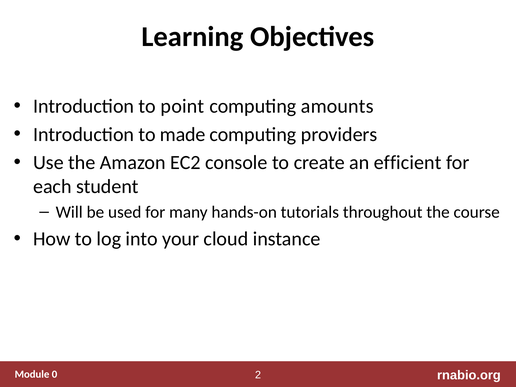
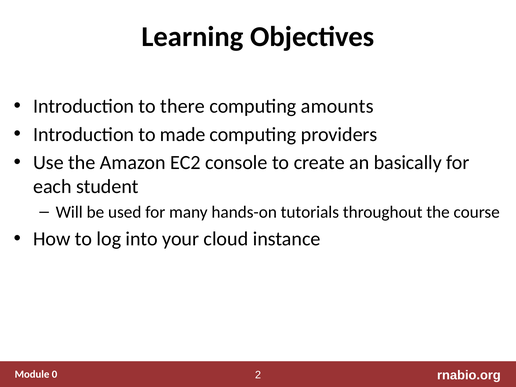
point: point -> there (183, 106)
efficient: efficient -> basically (408, 163)
